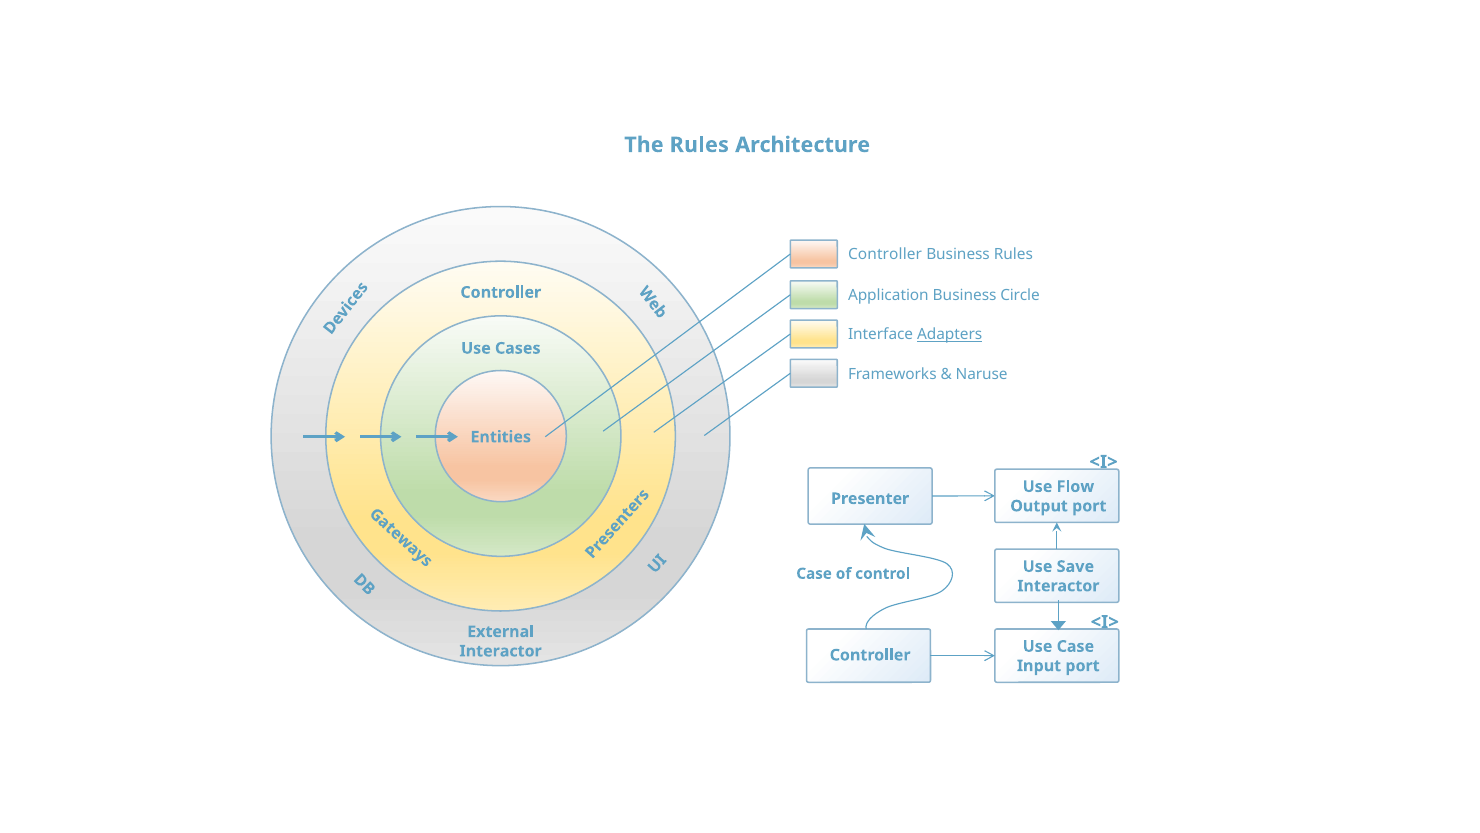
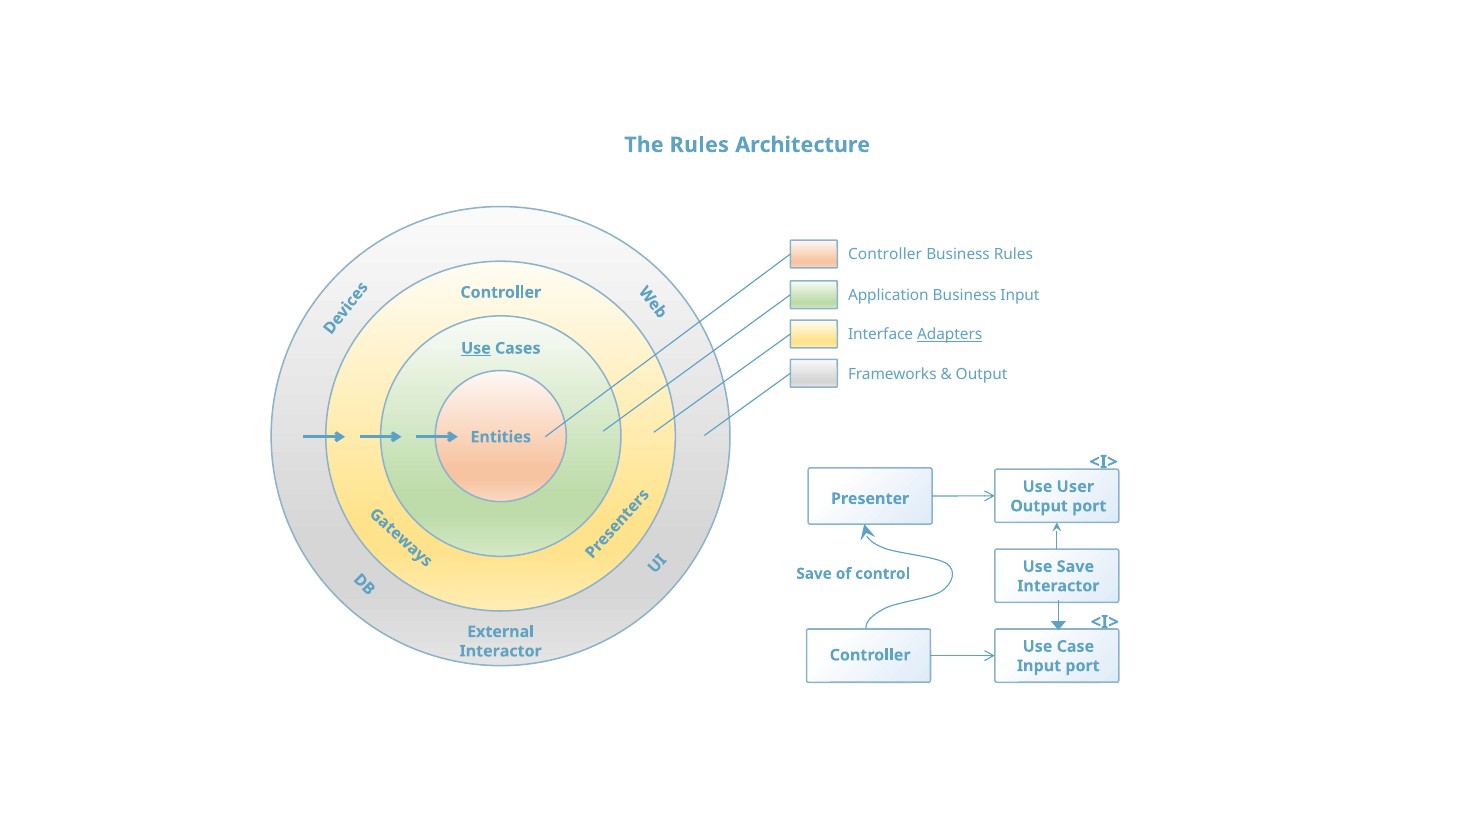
Business Circle: Circle -> Input (1020, 295)
Use underline: none -> present (476, 348)
Naruse: Naruse -> Output (982, 374)
Flow: Flow -> User (1075, 486)
Case: Case -> Save (814, 573)
